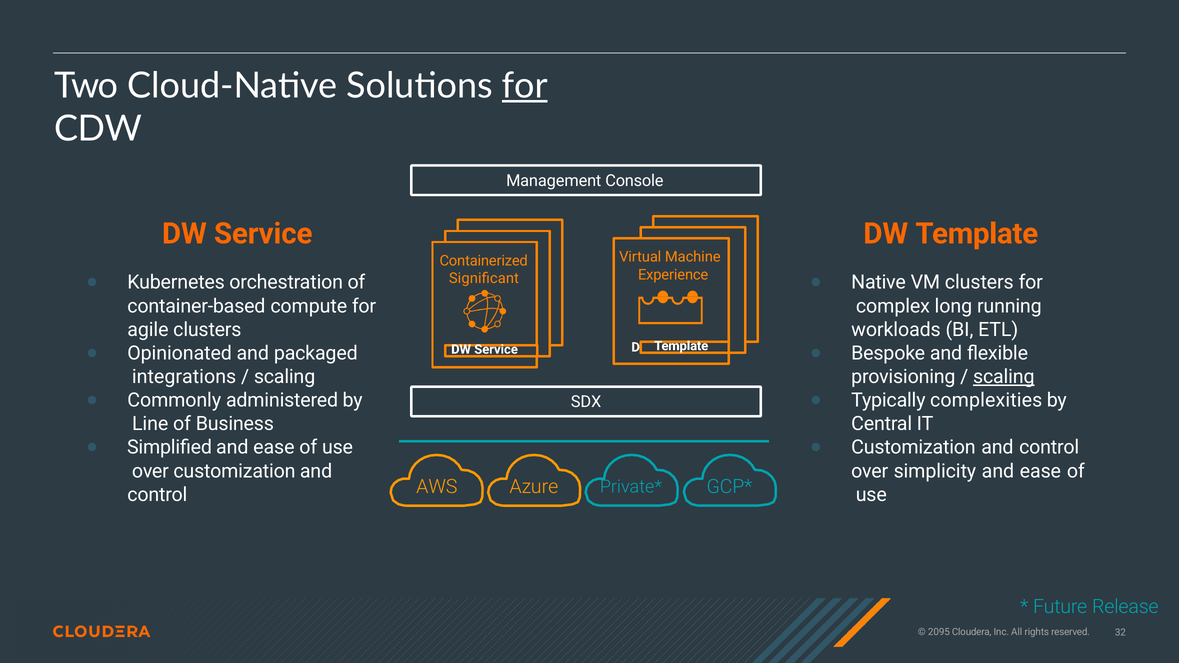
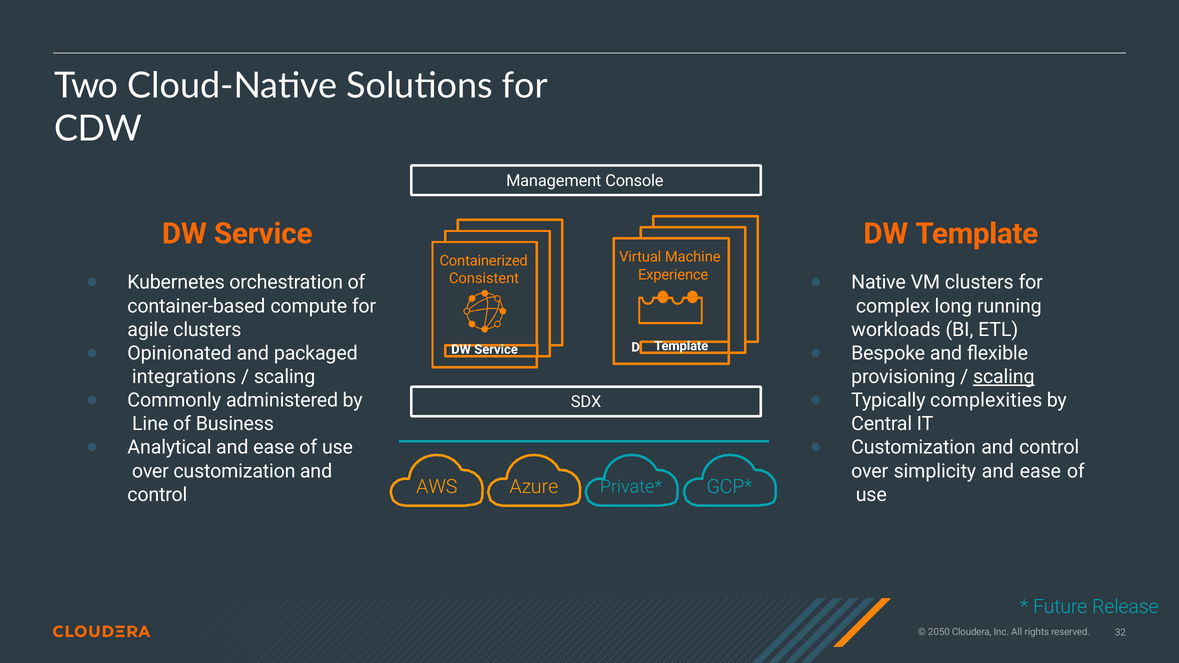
for underline: present -> none (525, 86)
Signiﬁcant: Signiﬁcant -> Consistent (484, 278)
Simpliﬁed: Simpliﬁed -> Analytical (169, 448)
2095: 2095 -> 2050 (939, 632)
